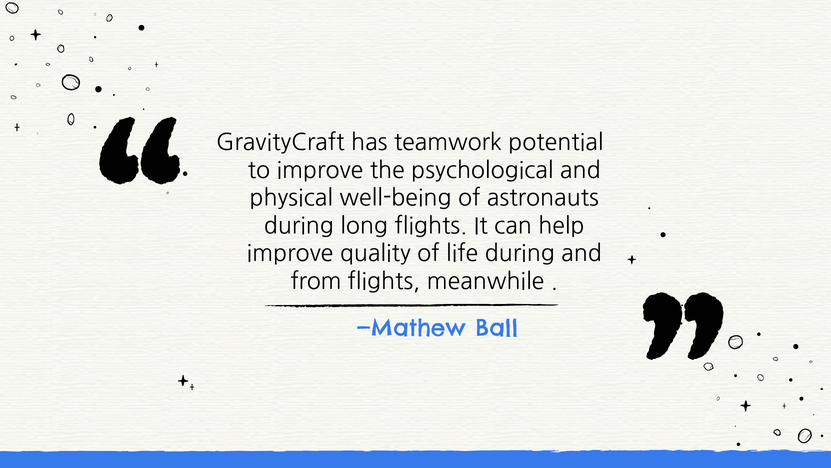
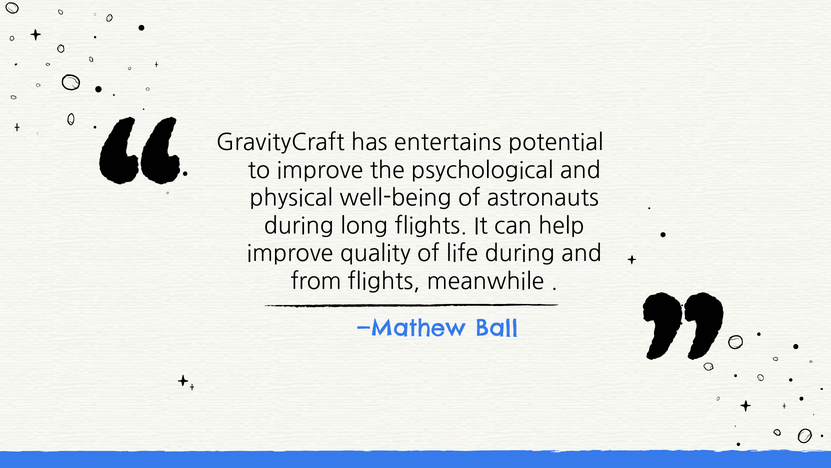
teamwork: teamwork -> entertains (448, 143)
